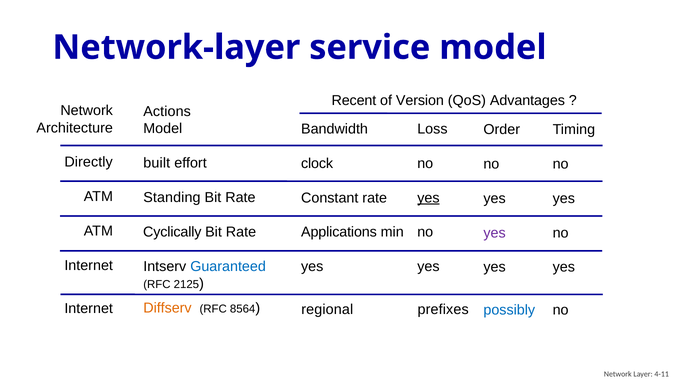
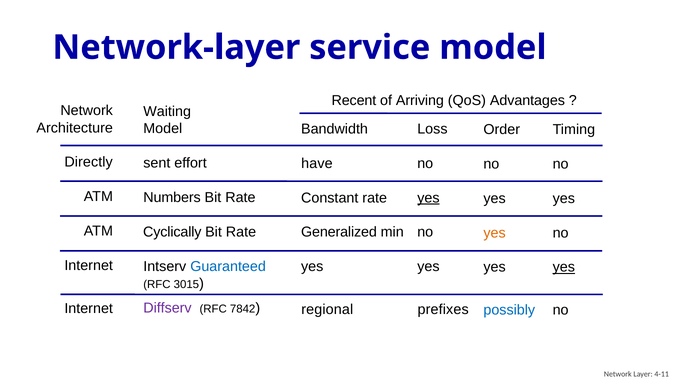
Version: Version -> Arriving (420, 100)
Actions: Actions -> Waiting (167, 111)
built: built -> sent (157, 163)
clock: clock -> have (317, 163)
Standing: Standing -> Numbers (172, 197)
Applications: Applications -> Generalized (339, 232)
yes colour: purple -> orange (495, 232)
yes underline: none -> present (564, 267)
2125: 2125 -> 3015 (186, 284)
Diffserv colour: orange -> purple (167, 307)
8564: 8564 -> 7842 (243, 308)
